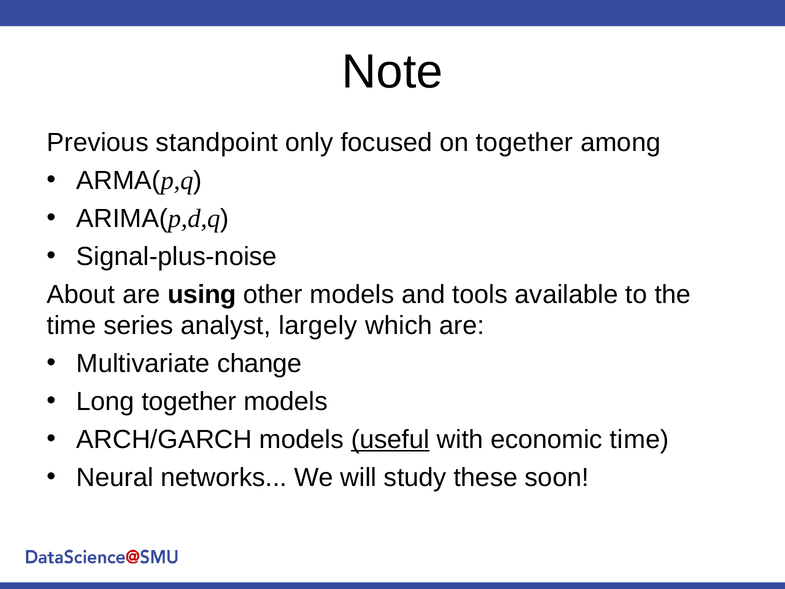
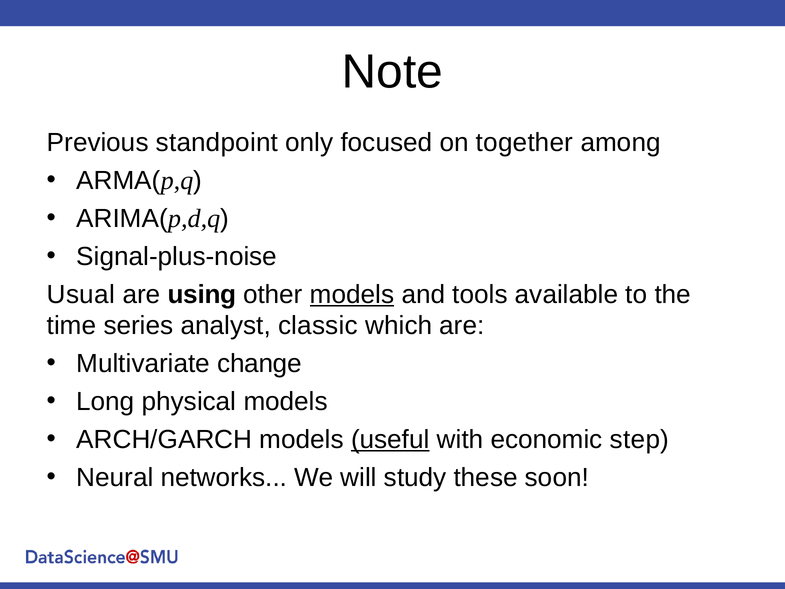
About: About -> Usual (81, 294)
models underline: none -> present (352, 294)
largely: largely -> classic (318, 326)
Long together: together -> physical (189, 402)
economic time: time -> step (640, 439)
